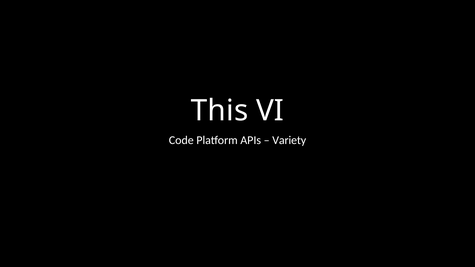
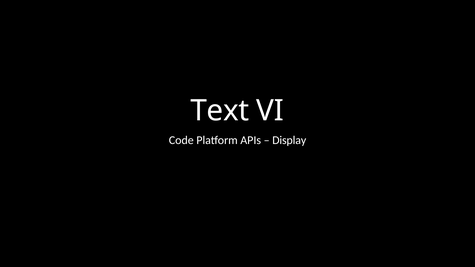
This: This -> Text (220, 111)
Variety: Variety -> Display (289, 140)
